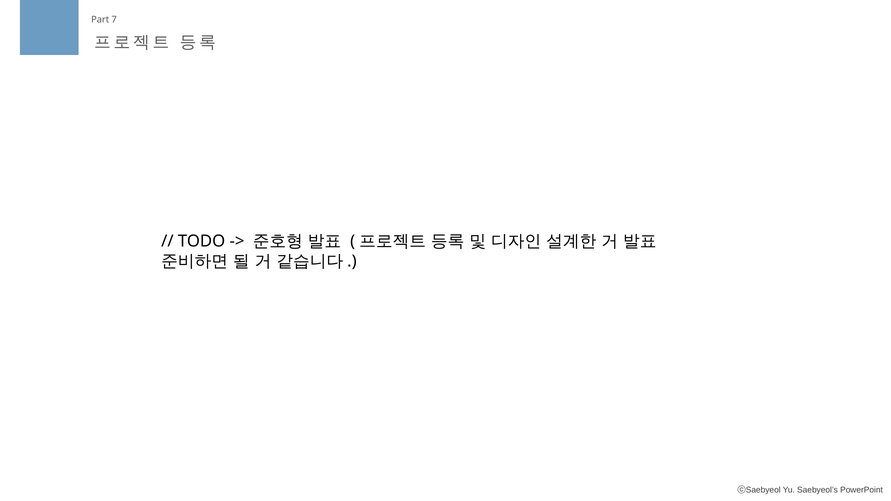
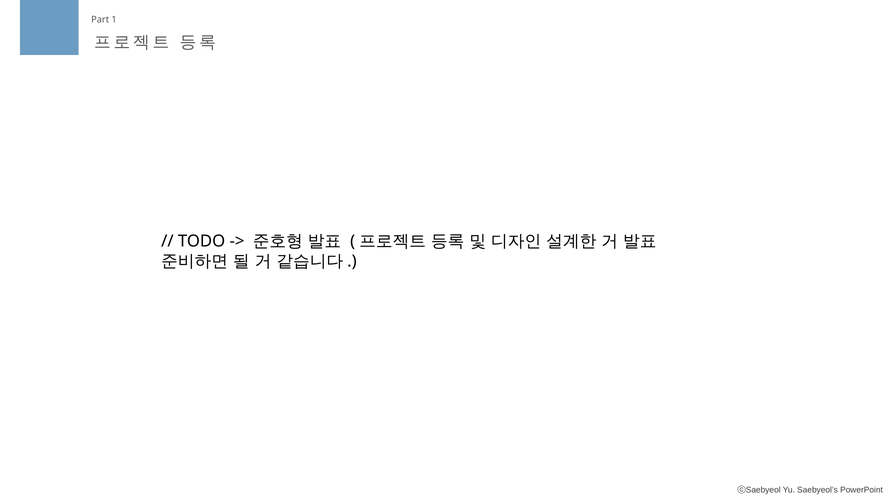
7: 7 -> 1 (114, 20)
